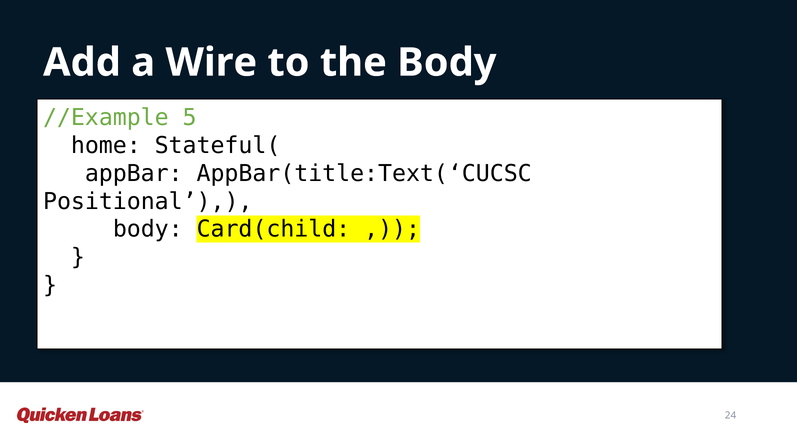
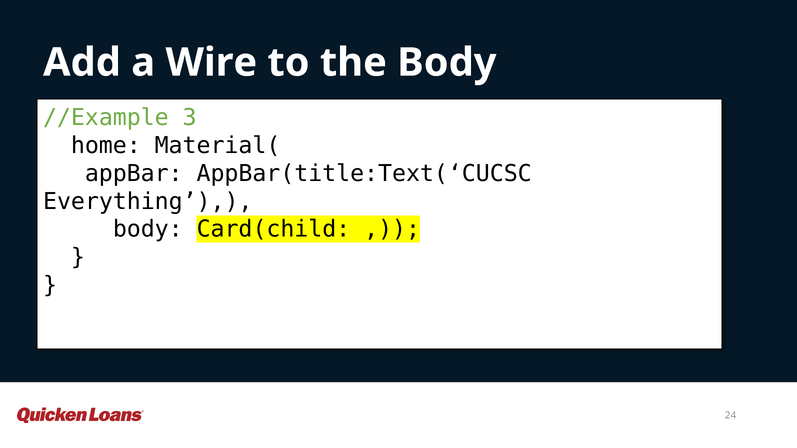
5: 5 -> 3 (190, 118)
Stateful(: Stateful( -> Material( (218, 146)
Positional: Positional -> Everything (148, 201)
